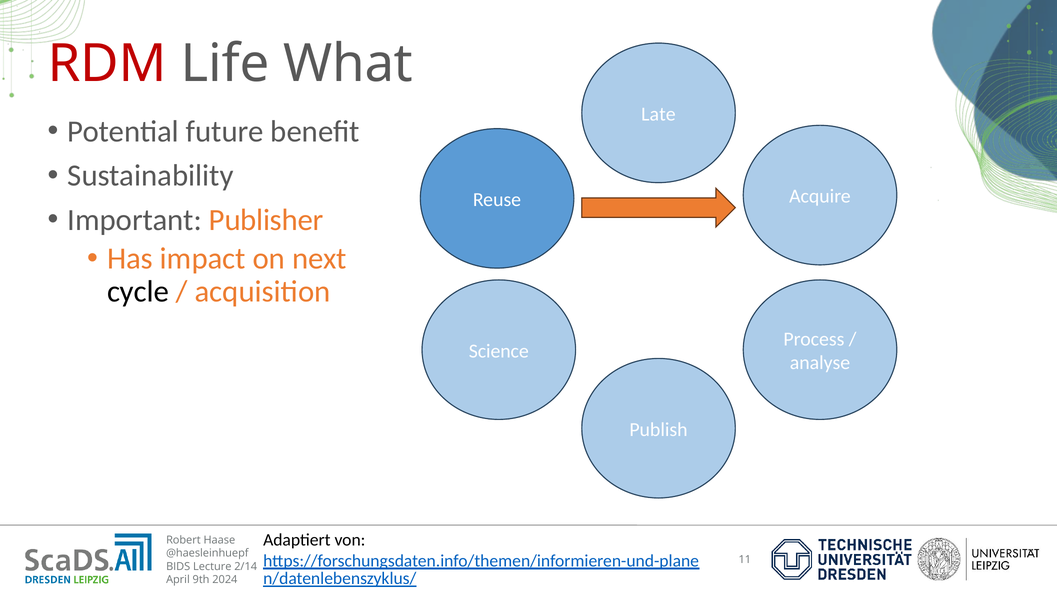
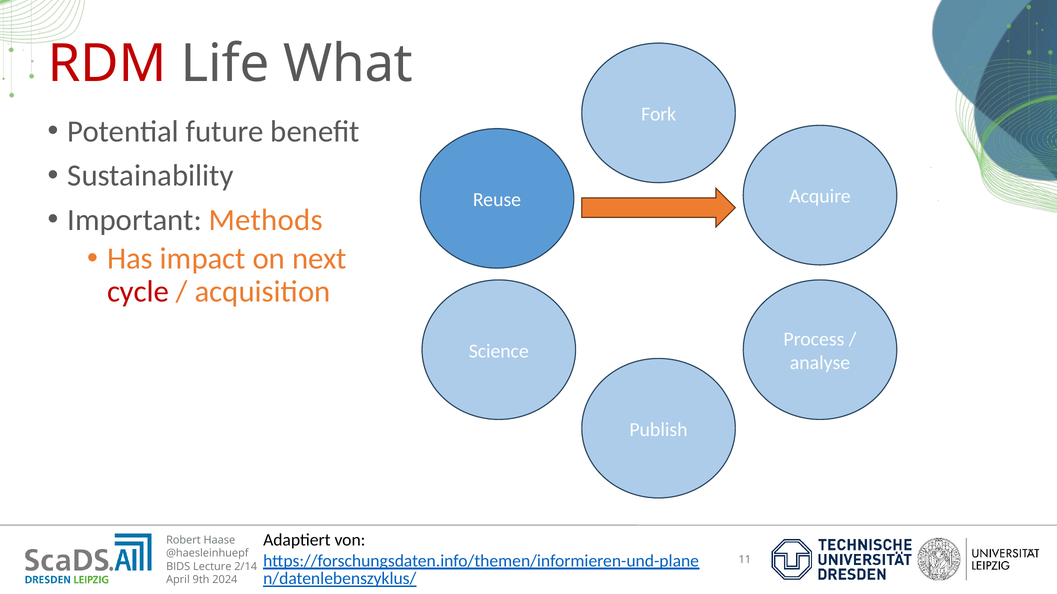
Late: Late -> Fork (659, 114)
Publisher: Publisher -> Methods (266, 220)
cycle colour: black -> red (138, 292)
